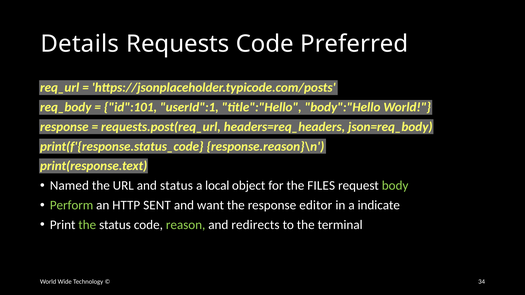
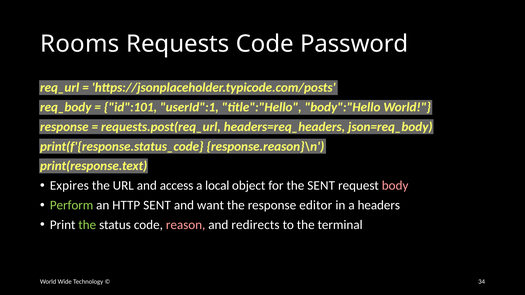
Details: Details -> Rooms (80, 44)
Preferred: Preferred -> Password (354, 44)
Named: Named -> Expires (69, 186)
and status: status -> access (177, 186)
the FILES: FILES -> SENT (321, 186)
body colour: light green -> pink (395, 186)
indicate: indicate -> headers (379, 205)
reason colour: light green -> pink (186, 225)
